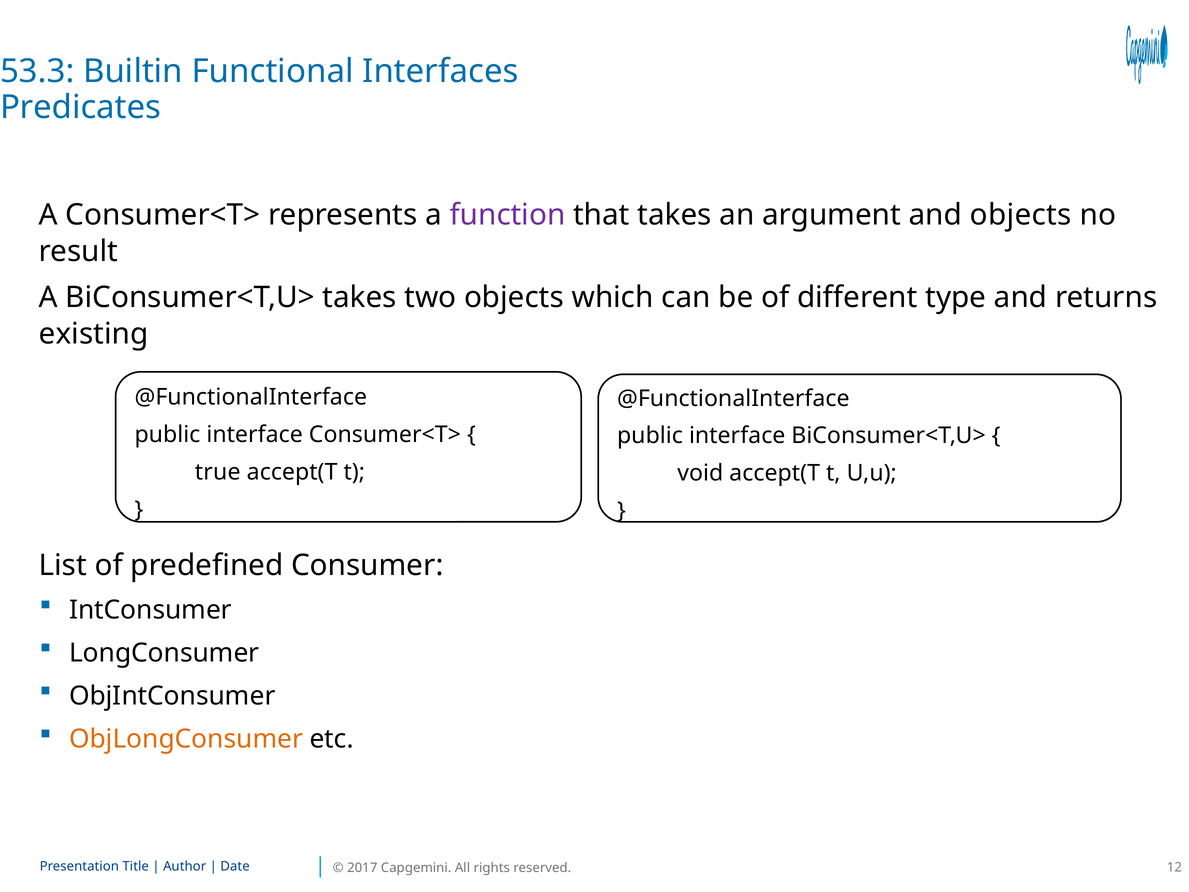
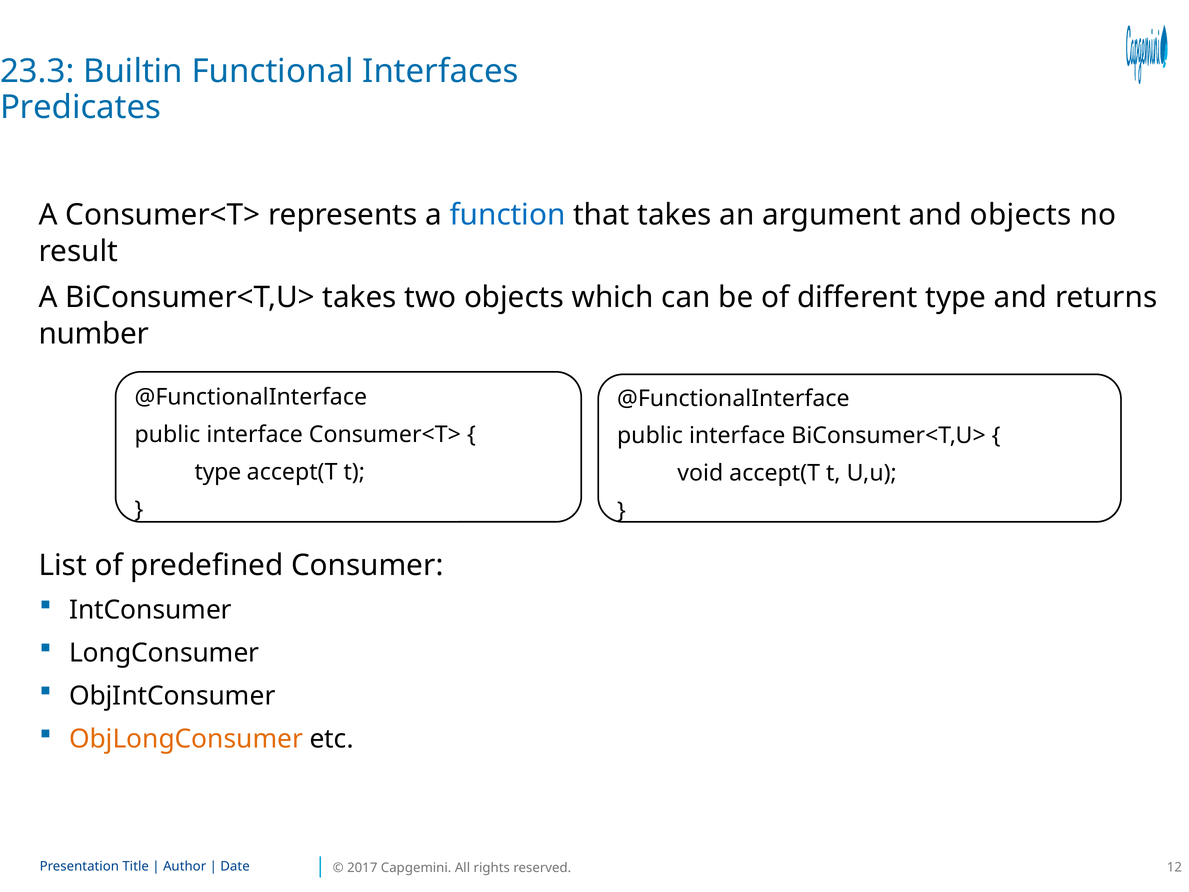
53.3: 53.3 -> 23.3 (37, 71)
function colour: purple -> blue (508, 215)
existing: existing -> number (94, 334)
true: true -> type (218, 472)
